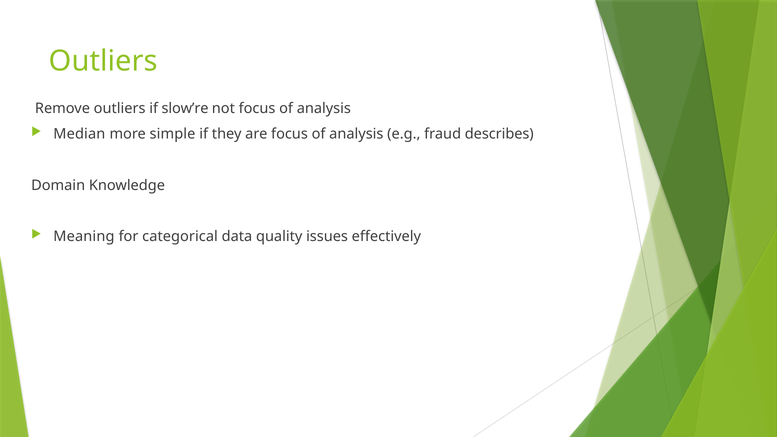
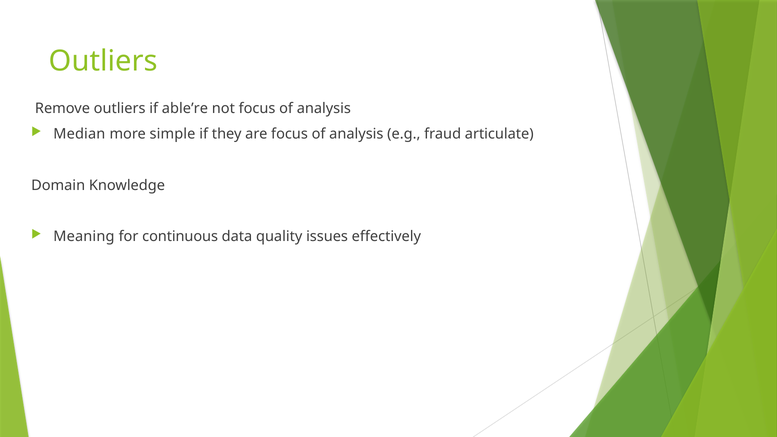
slow’re: slow’re -> able’re (185, 109)
describes: describes -> articulate (499, 134)
categorical: categorical -> continuous (180, 236)
